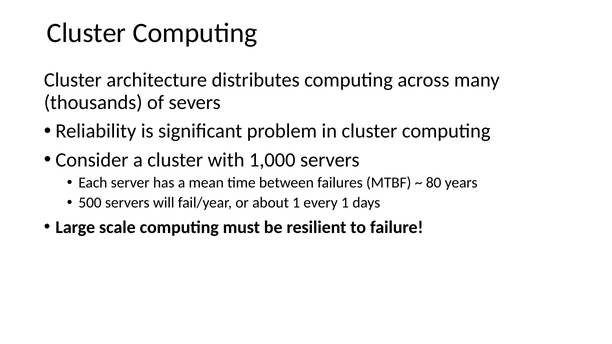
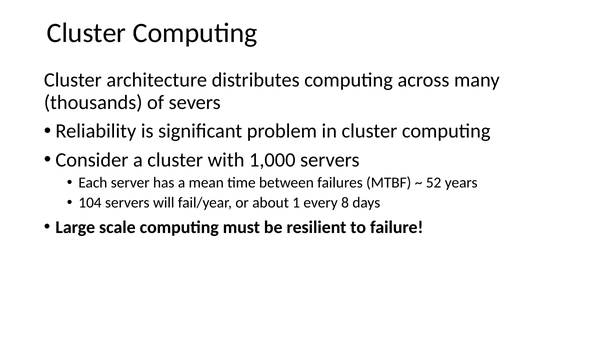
80: 80 -> 52 (434, 183)
500: 500 -> 104 (90, 203)
every 1: 1 -> 8 (345, 203)
